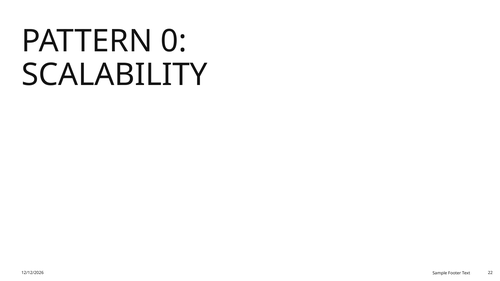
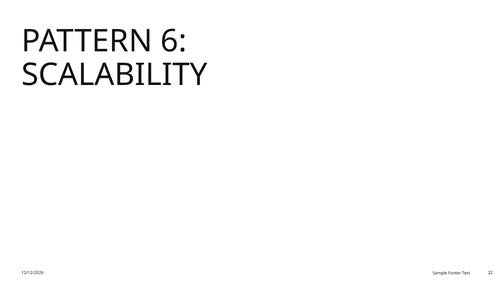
0: 0 -> 6 (174, 41)
